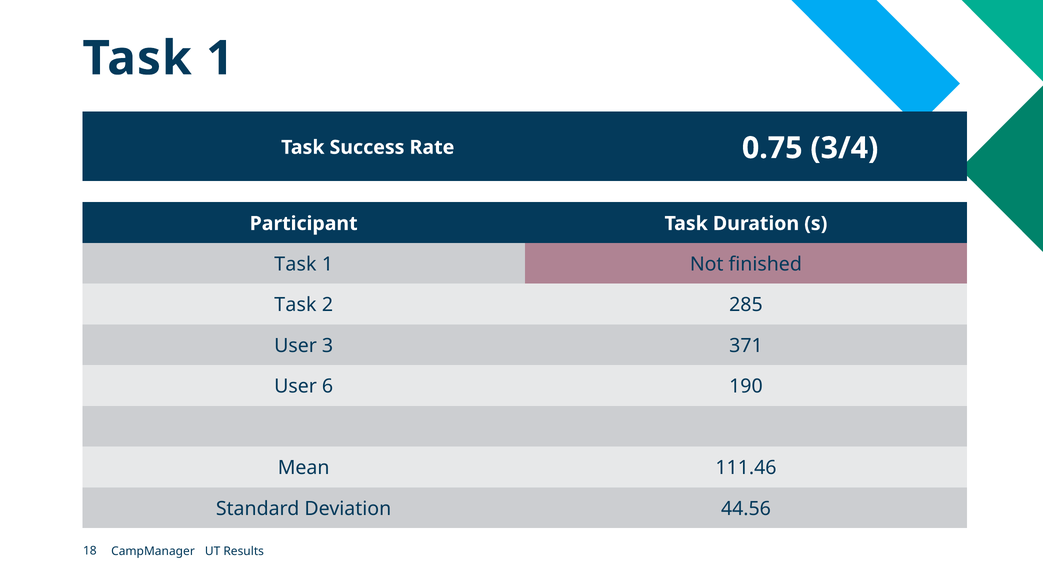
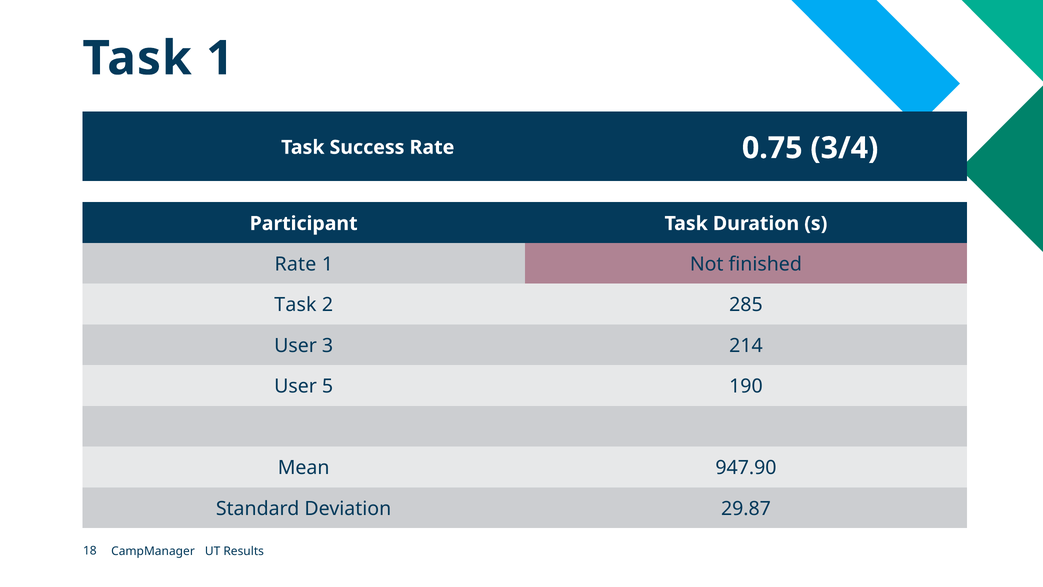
Task: Task -> Rate (295, 264)
371: 371 -> 214 (746, 346)
6: 6 -> 5 (328, 386)
111.46: 111.46 -> 947.90 (746, 468)
44.56: 44.56 -> 29.87 (746, 508)
